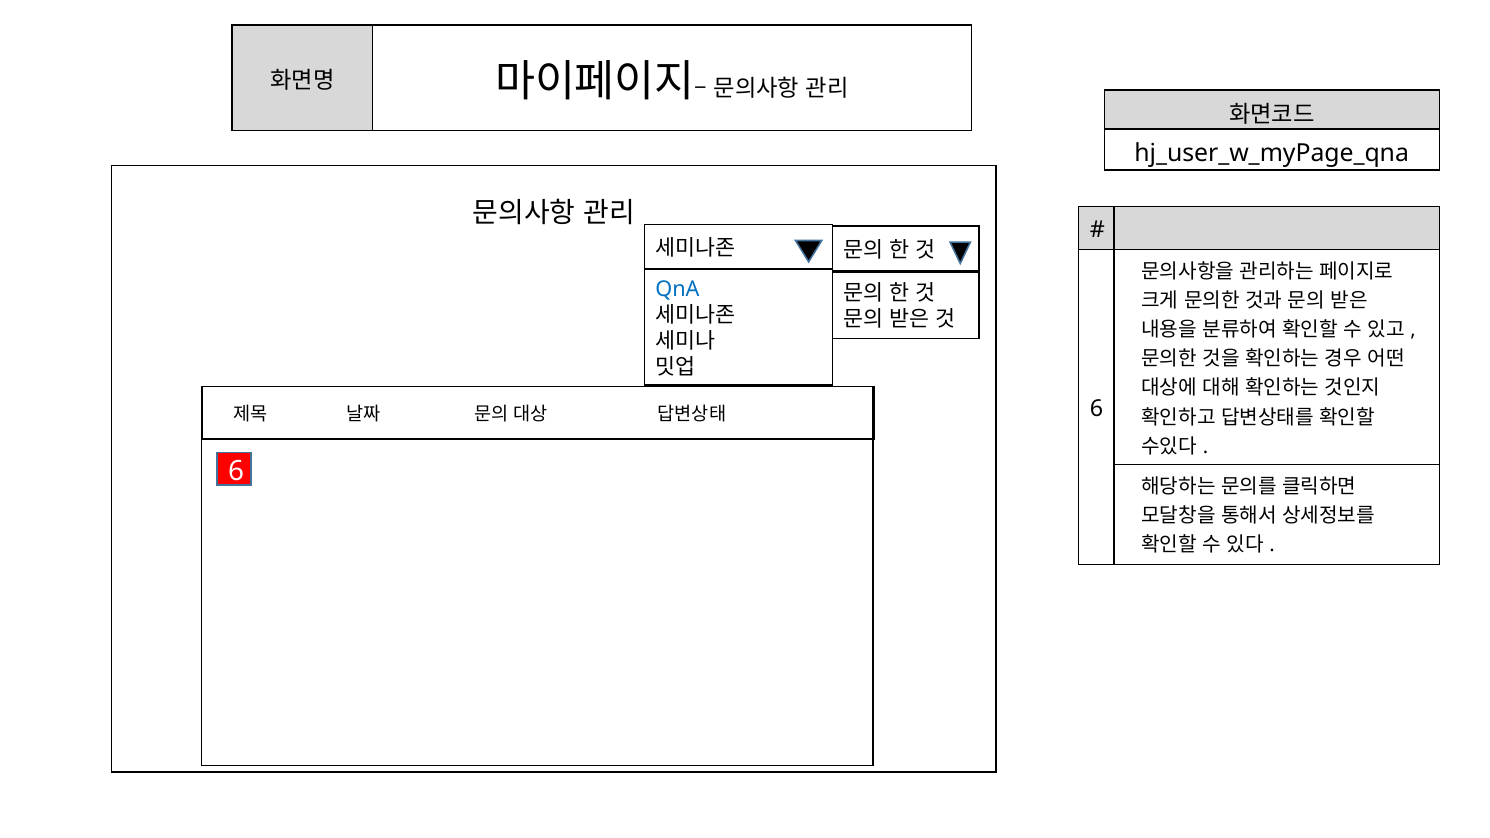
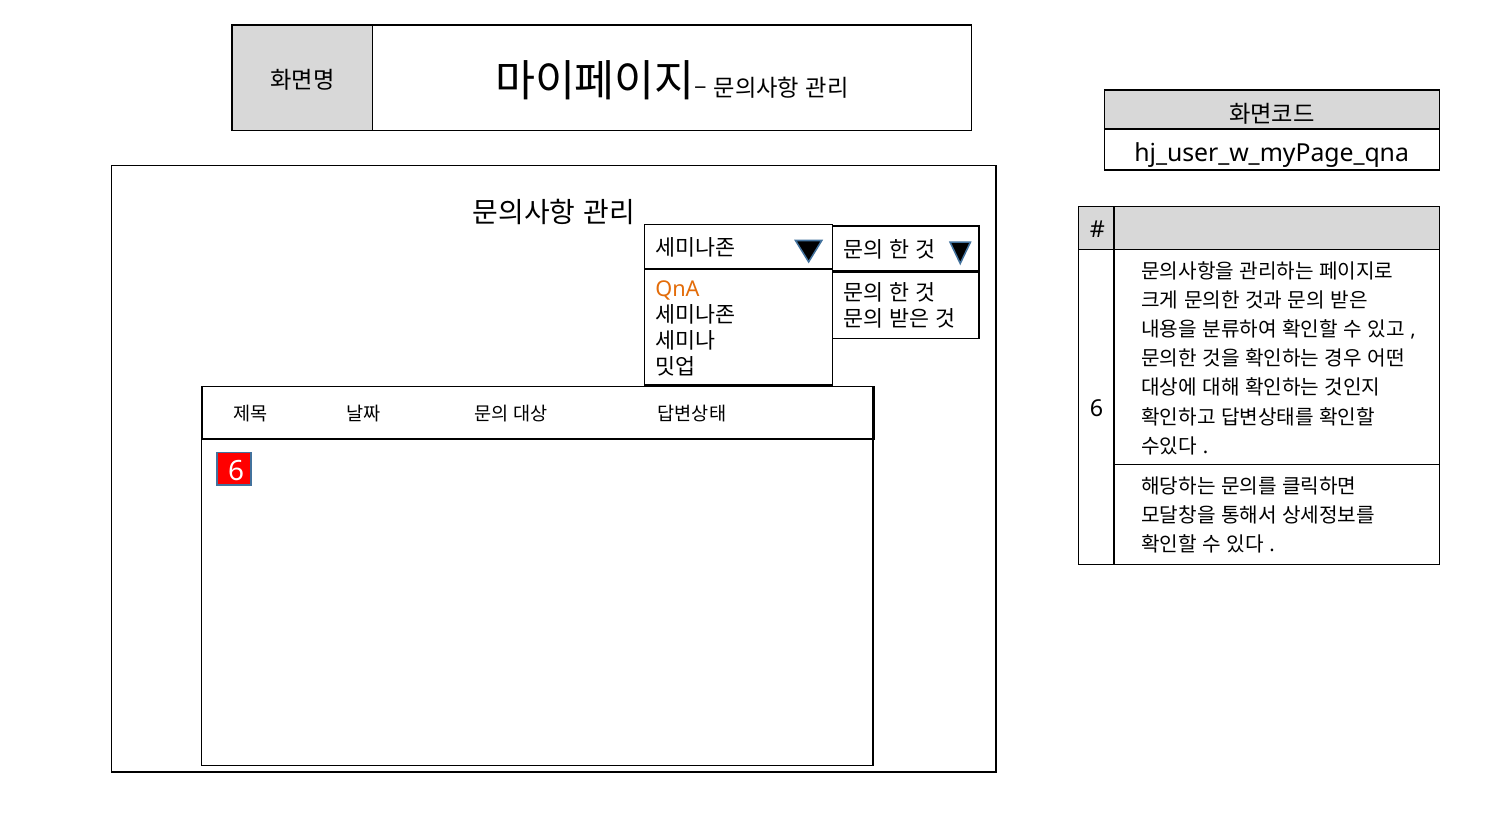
QnA colour: blue -> orange (677, 289)
